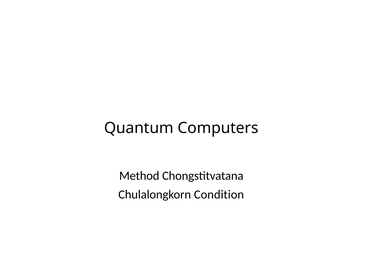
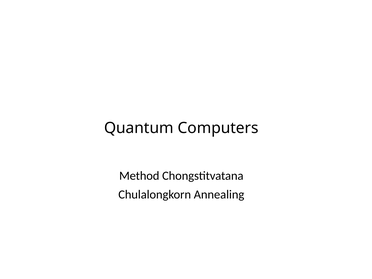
Condition: Condition -> Annealing (219, 194)
